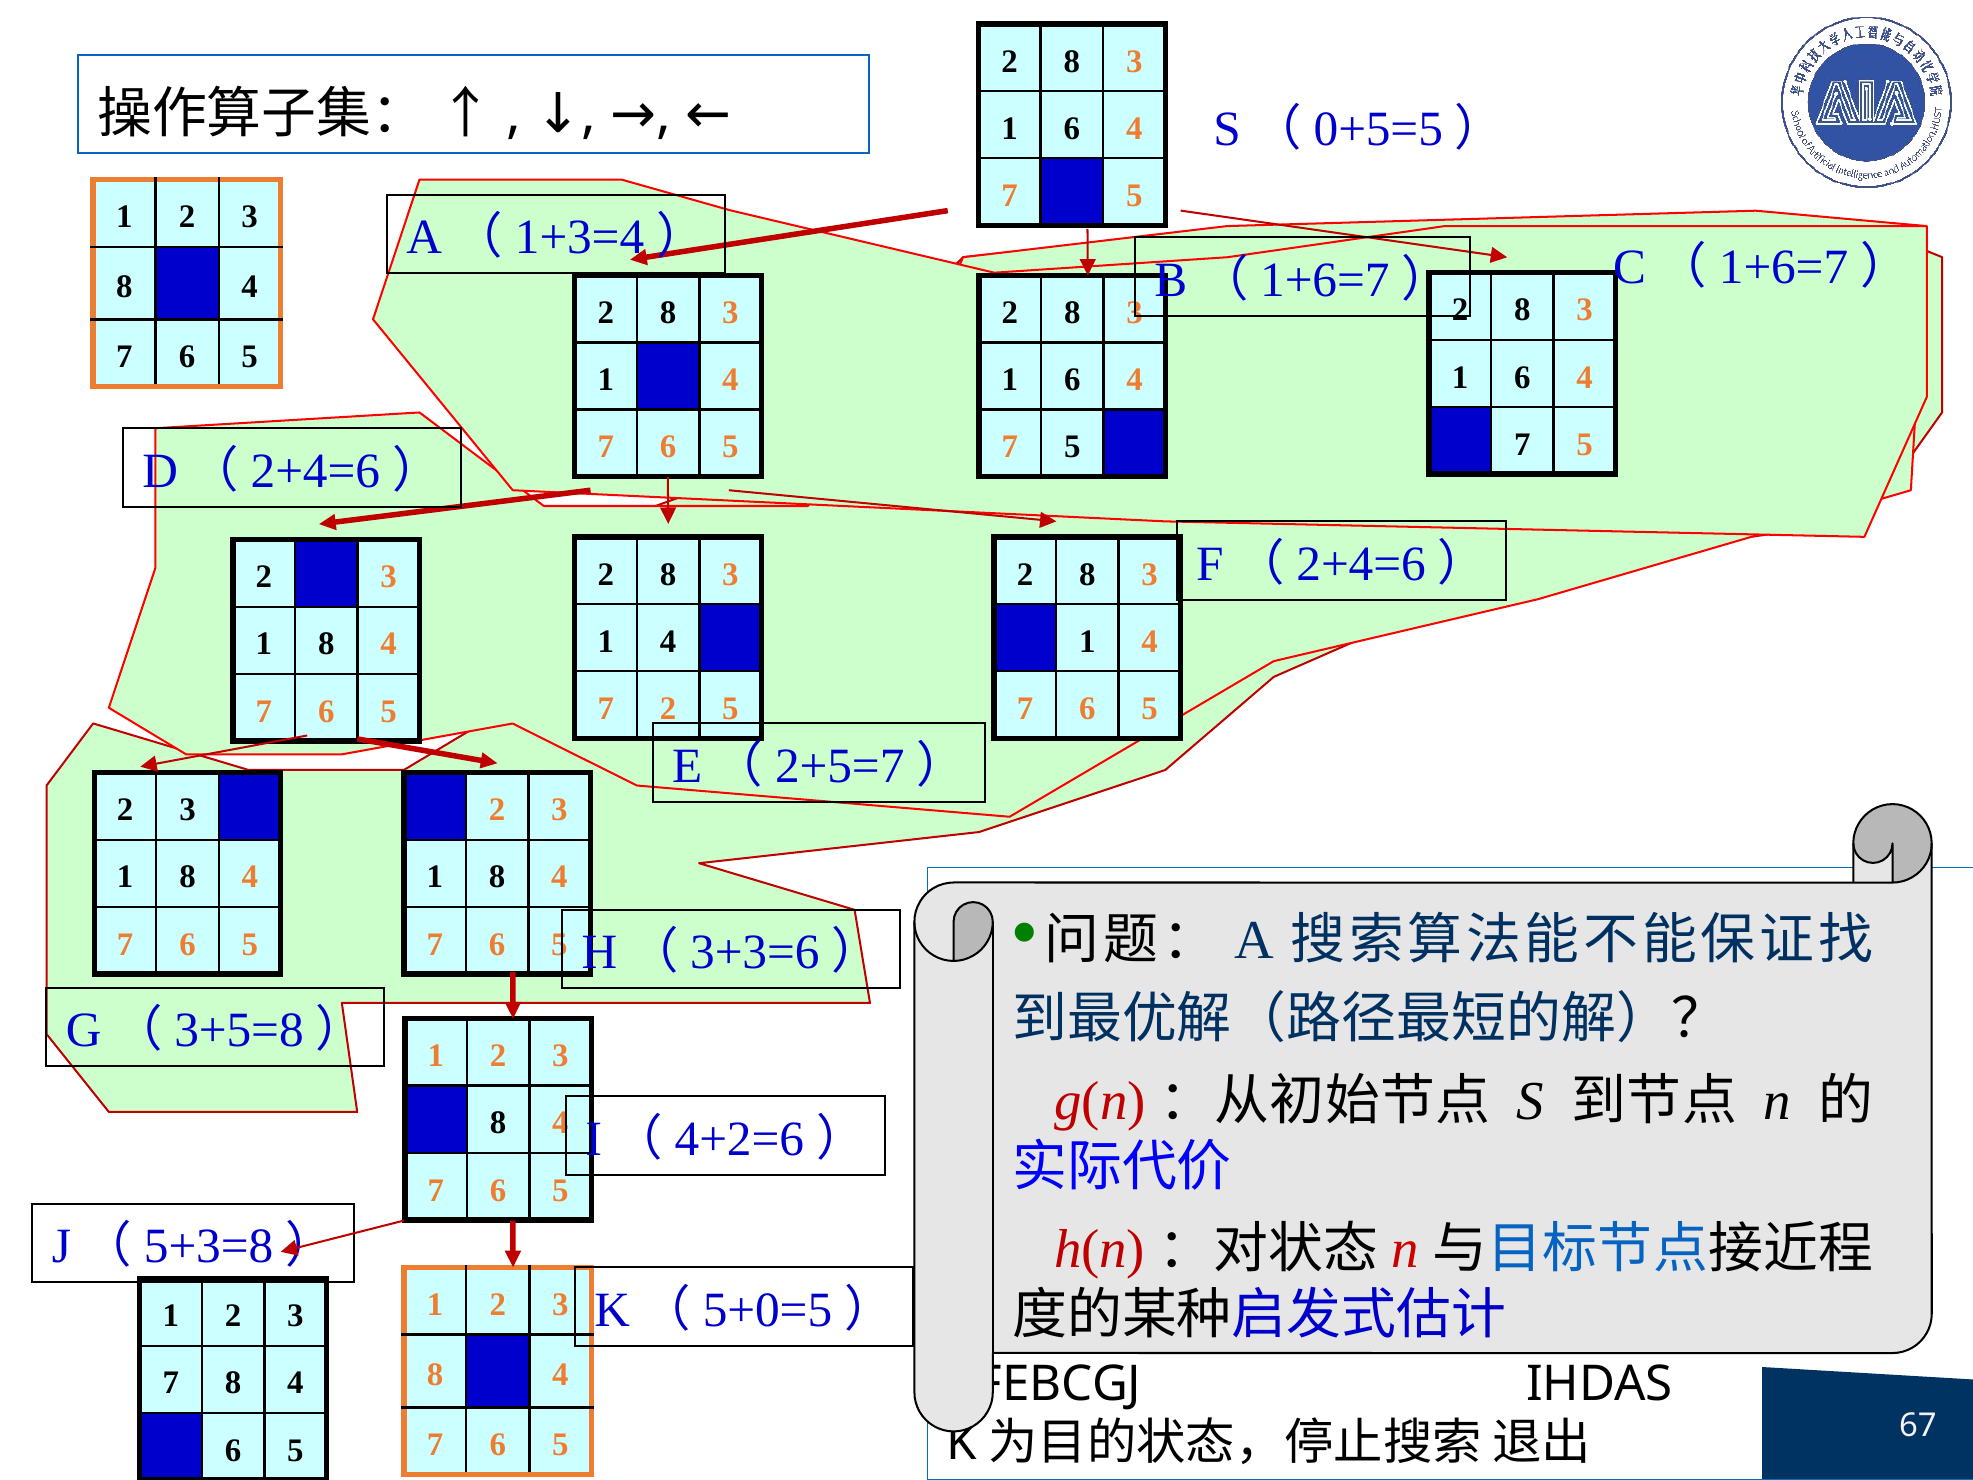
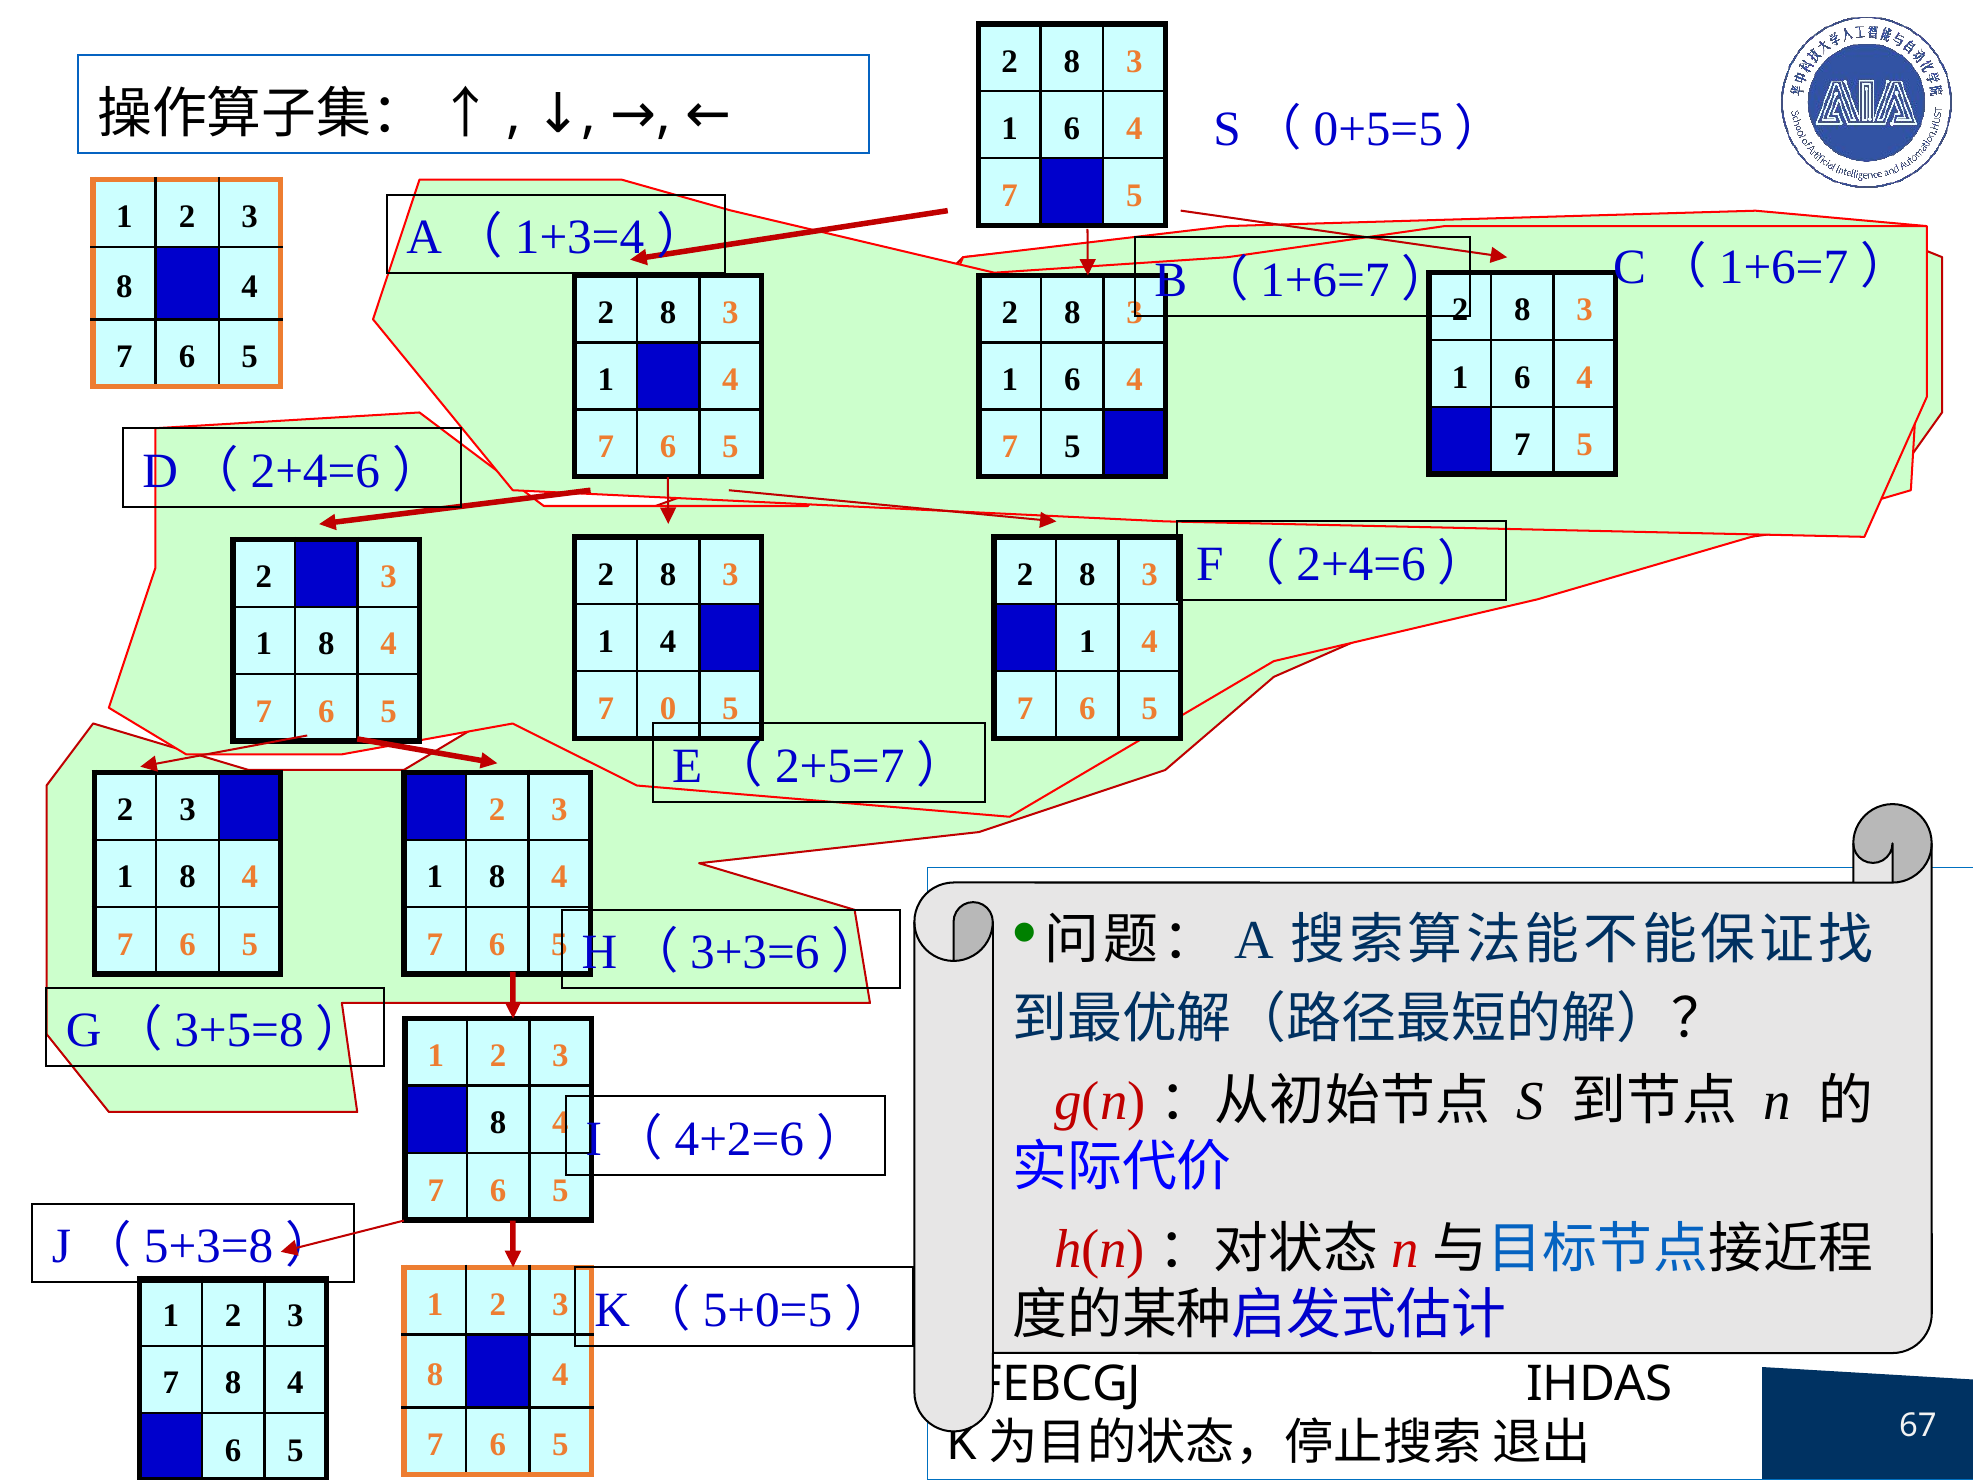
7 2: 2 -> 0 (668, 708)
